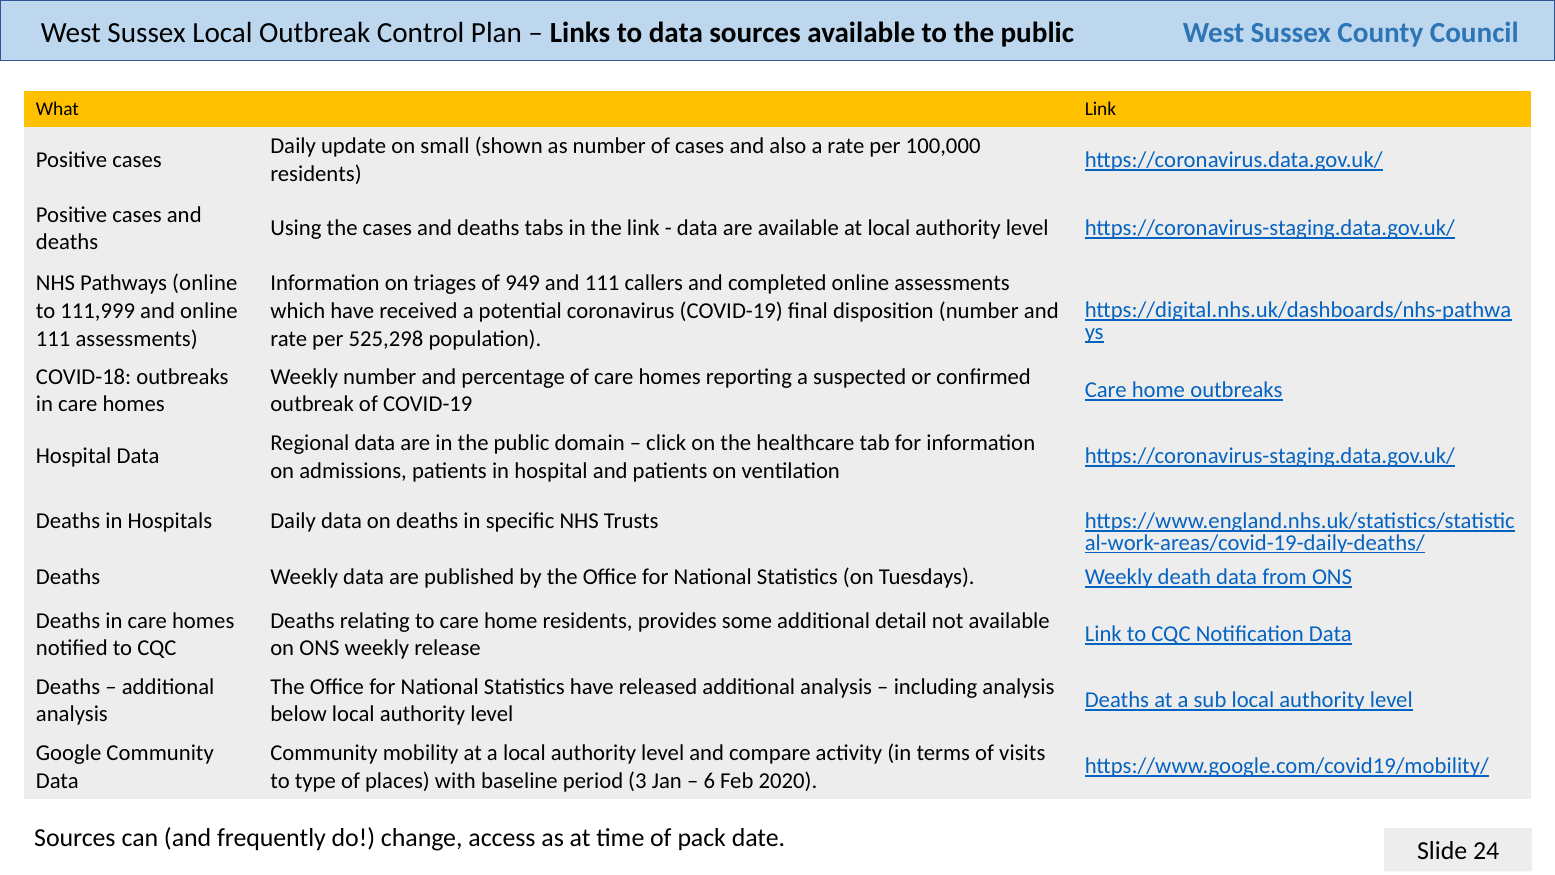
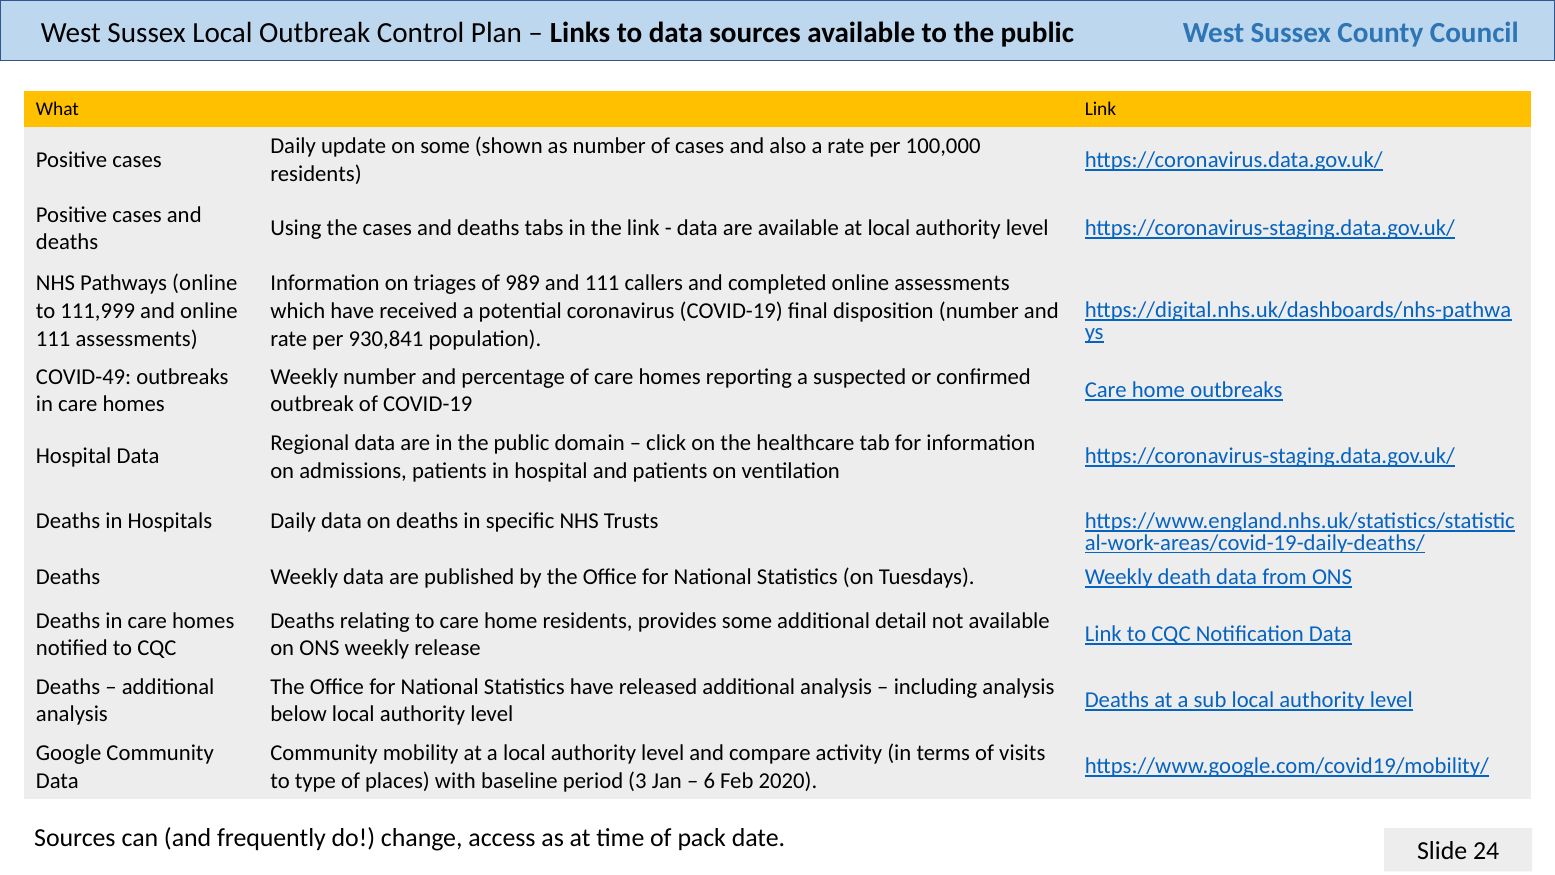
on small: small -> some (445, 146)
949: 949 -> 989 (523, 283)
525,298: 525,298 -> 930,841 (386, 338)
COVID-18: COVID-18 -> COVID-49 (84, 377)
